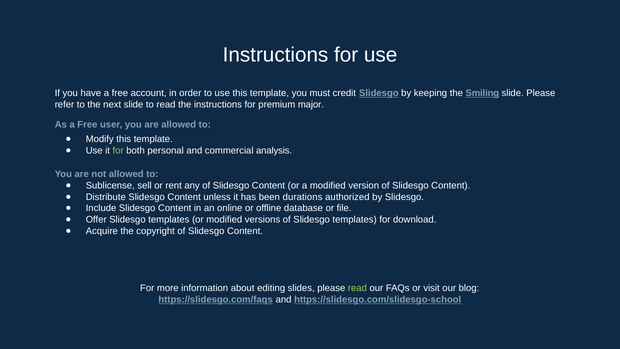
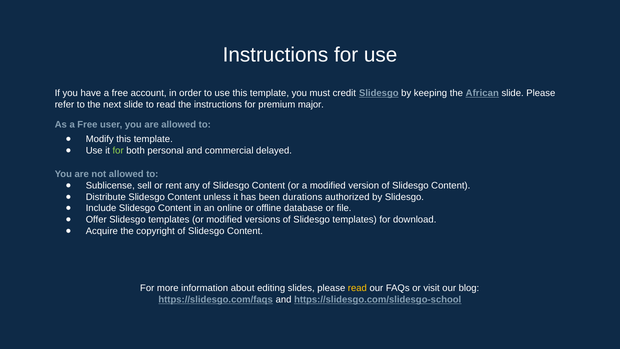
Smiling: Smiling -> African (482, 93)
analysis: analysis -> delayed (274, 151)
read colour: light green -> yellow (357, 288)
